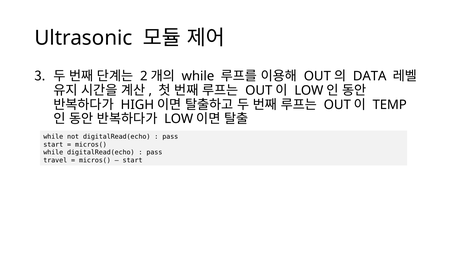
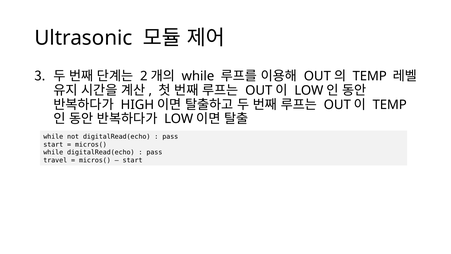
DATA: DATA -> TEMP (370, 76)
